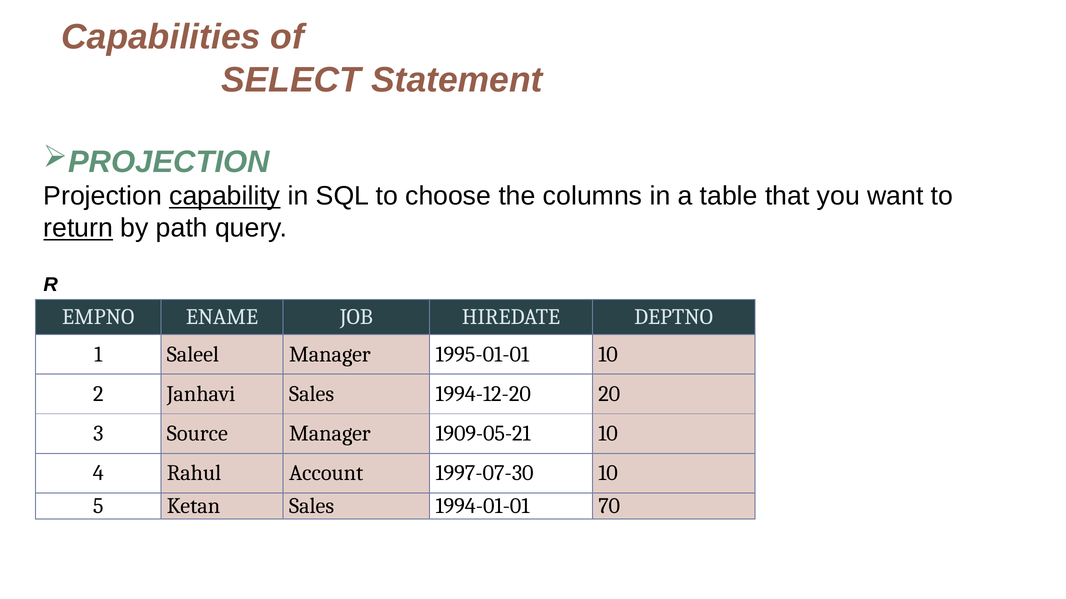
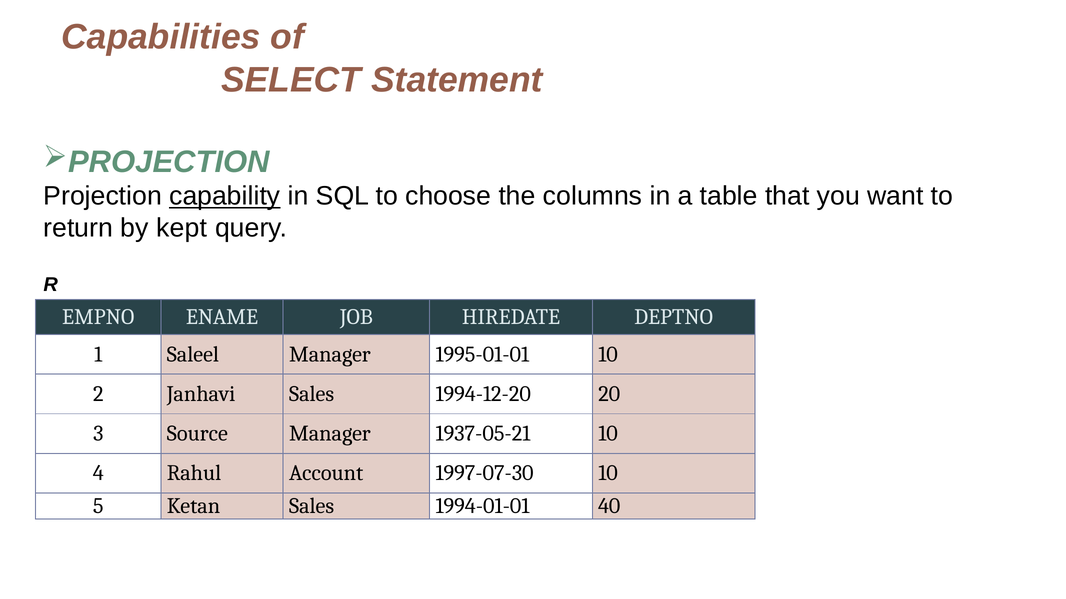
return underline: present -> none (78, 228)
path: path -> kept (182, 228)
1909-05-21: 1909-05-21 -> 1937-05-21 (483, 434)
70: 70 -> 40 (609, 506)
